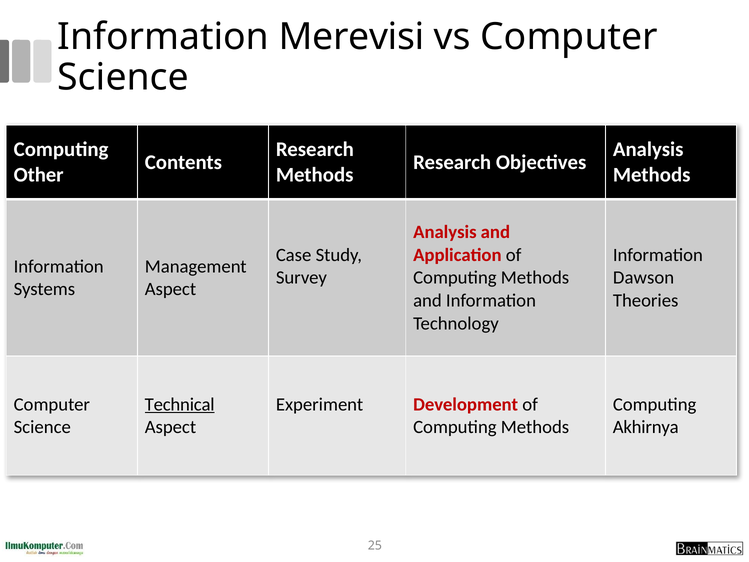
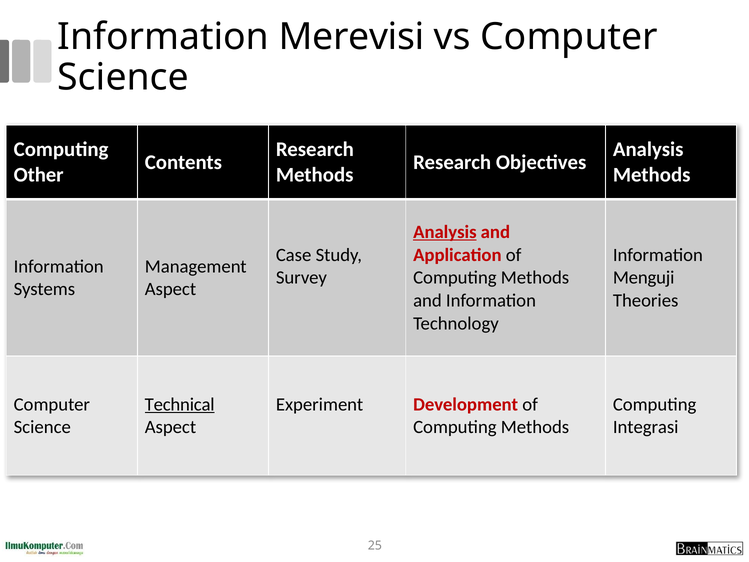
Analysis underline: none -> present (445, 232)
Dawson: Dawson -> Menguji (644, 278)
Akhirnya: Akhirnya -> Integrasi (646, 427)
